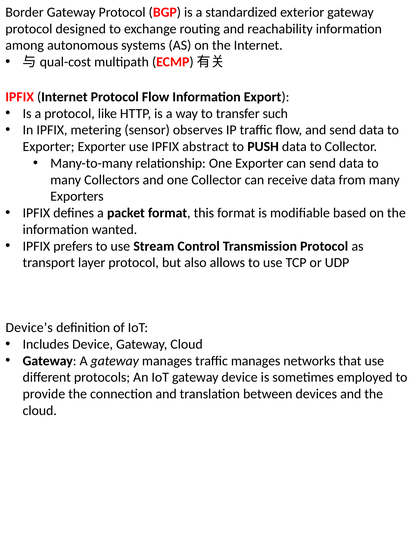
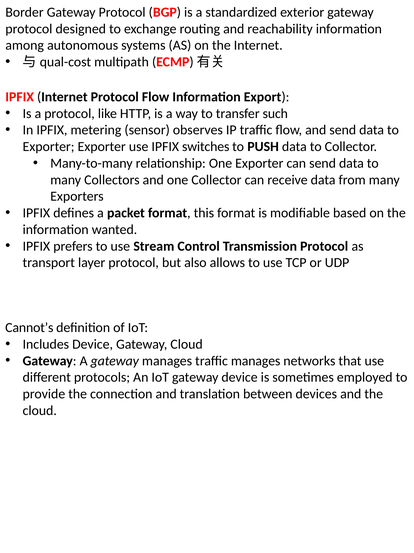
abstract: abstract -> switches (206, 146)
Device’s: Device’s -> Cannot’s (29, 327)
